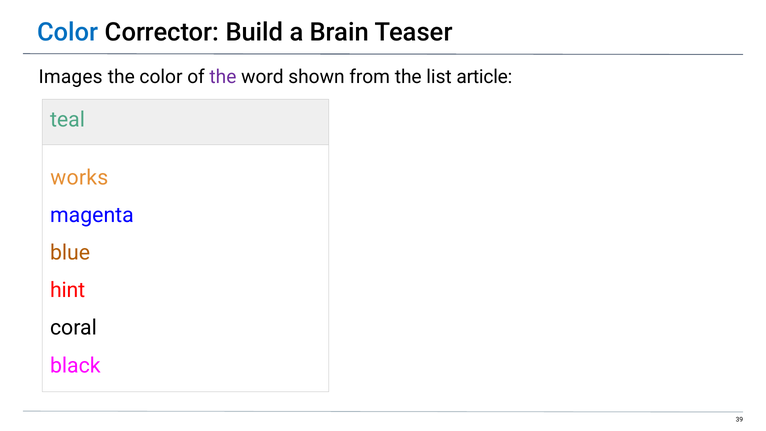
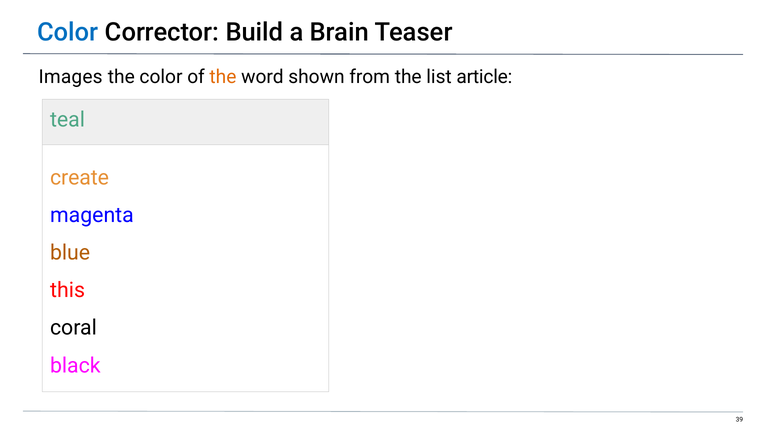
the colour: purple -> orange (223, 77)
works: works -> create (79, 178)
hint: hint -> this (67, 290)
